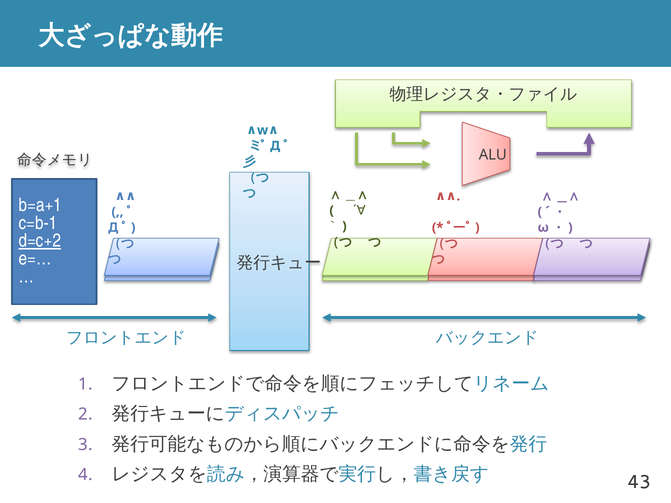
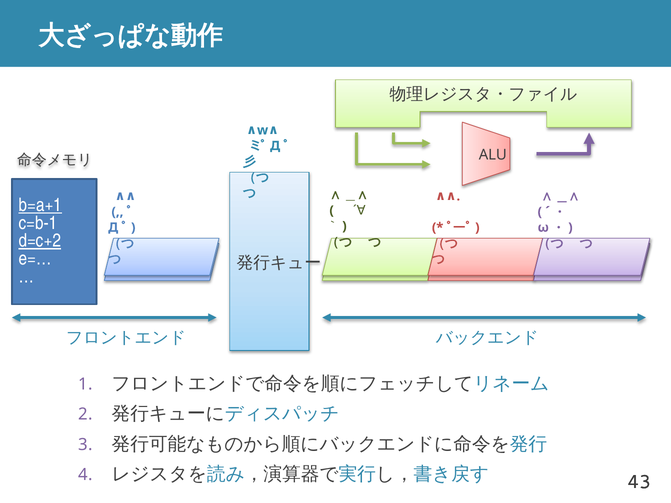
b=a+1 underline: none -> present (40, 205)
